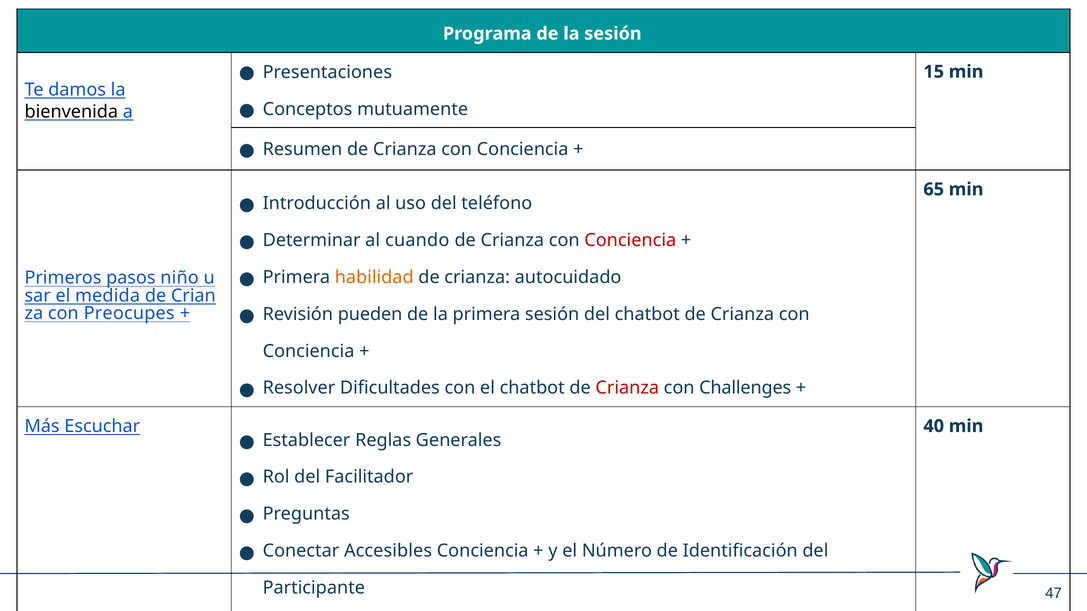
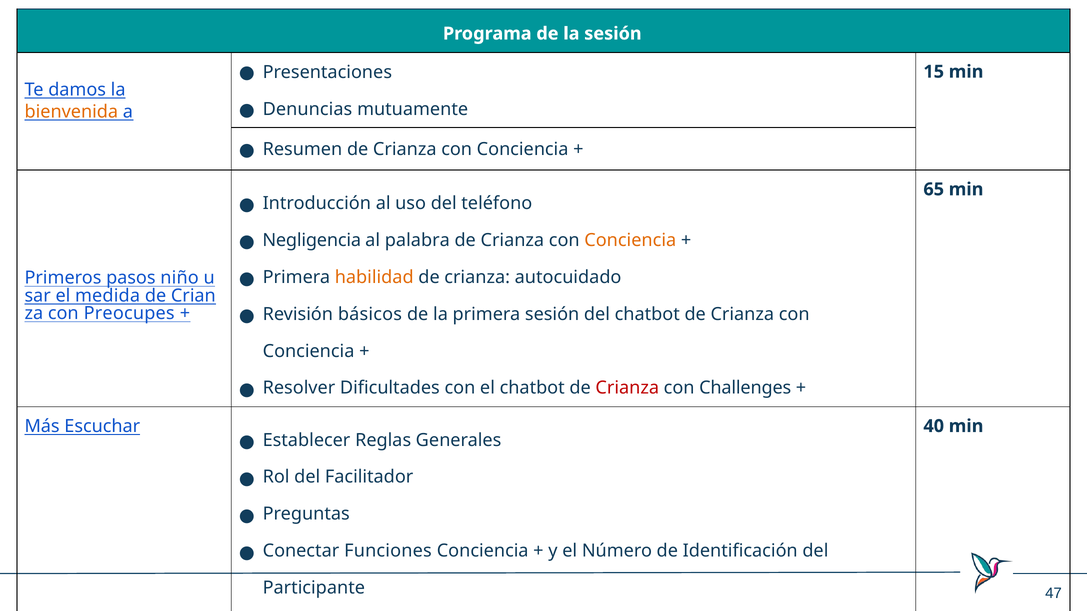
Conceptos: Conceptos -> Denuncias (308, 109)
bienvenida colour: black -> orange (71, 112)
Determinar: Determinar -> Negligencia (312, 240)
cuando: cuando -> palabra (417, 240)
Conciencia colour: red -> orange (630, 240)
pueden: pueden -> básicos (370, 314)
Accesibles: Accesibles -> Funciones (388, 551)
